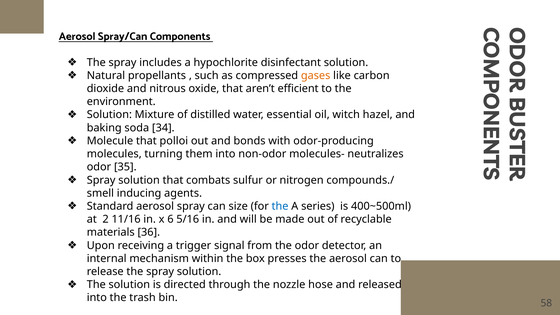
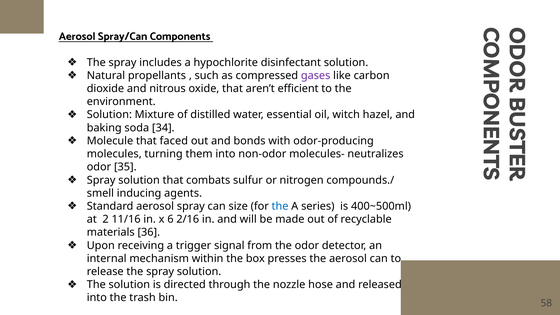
gases colour: orange -> purple (316, 75)
polloi: polloi -> faced (174, 141)
5/16: 5/16 -> 2/16 (188, 219)
